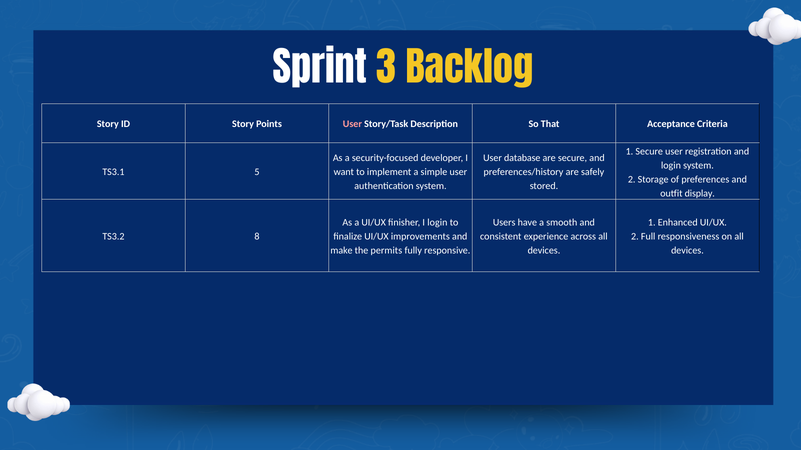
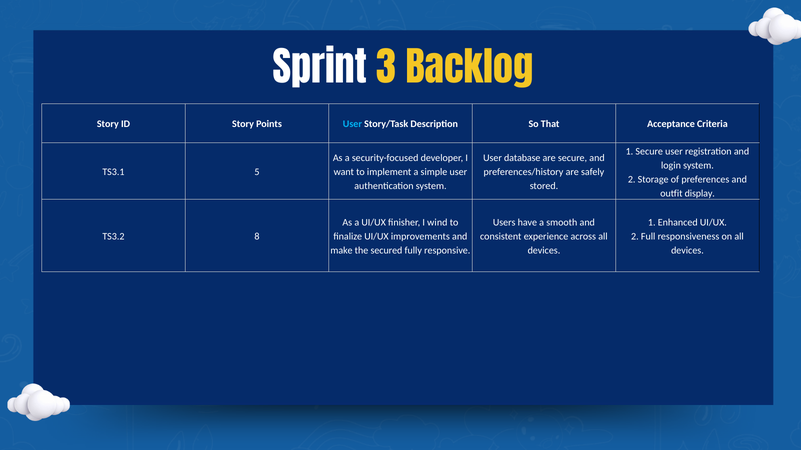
User colour: pink -> light blue (352, 124)
I login: login -> wind (437, 223)
permits: permits -> secured (386, 251)
